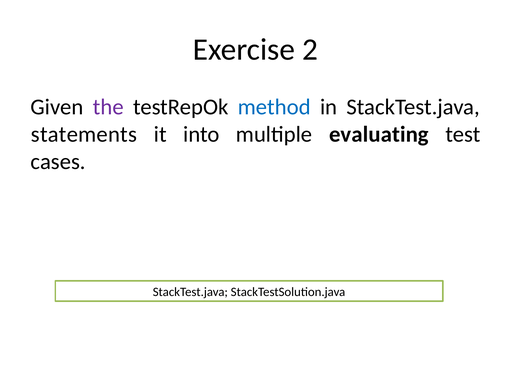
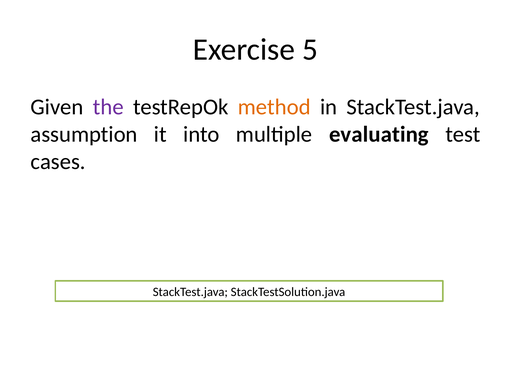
2: 2 -> 5 (310, 49)
method colour: blue -> orange (274, 107)
statements: statements -> assumption (84, 134)
